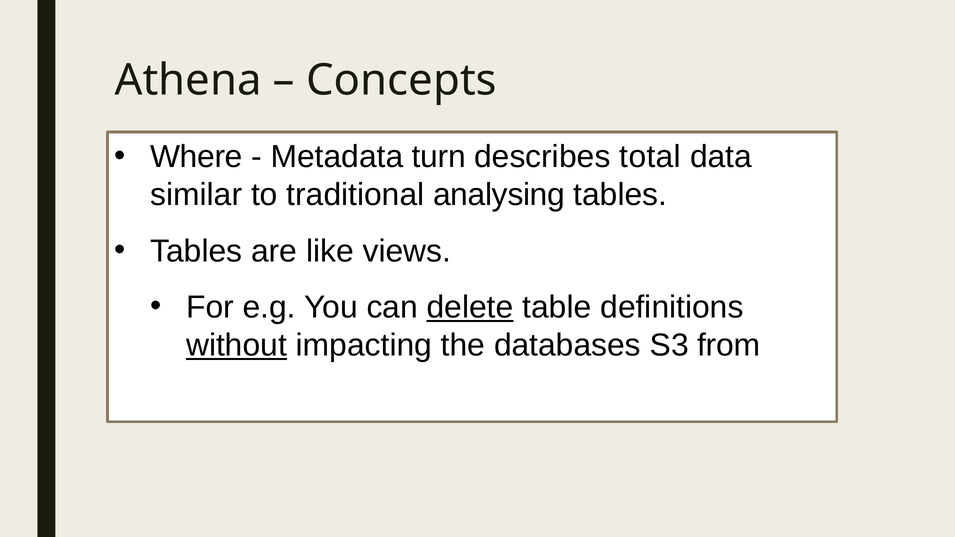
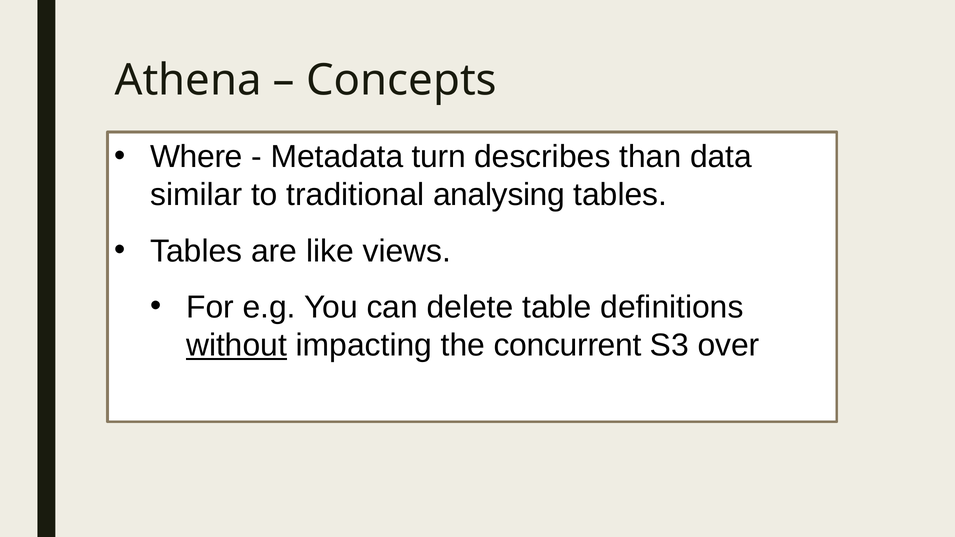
total: total -> than (650, 157)
delete underline: present -> none (470, 307)
databases: databases -> concurrent (568, 345)
from: from -> over (729, 345)
